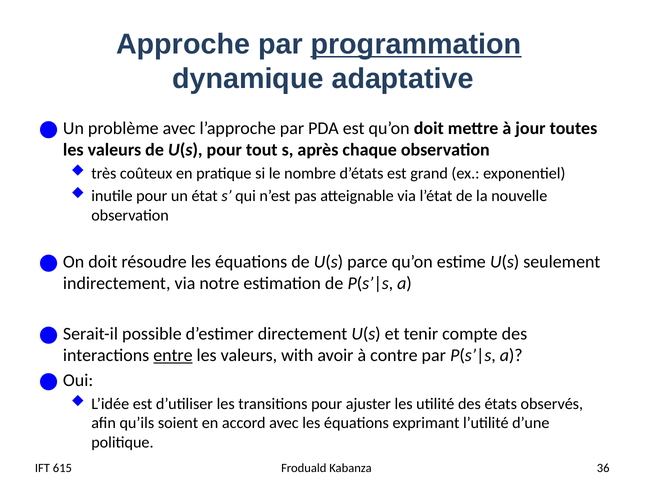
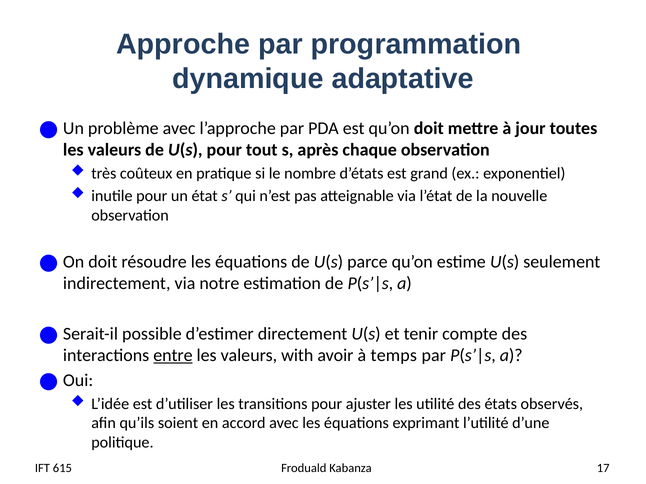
programmation underline: present -> none (416, 45)
contre: contre -> temps (394, 356)
36: 36 -> 17 (603, 469)
